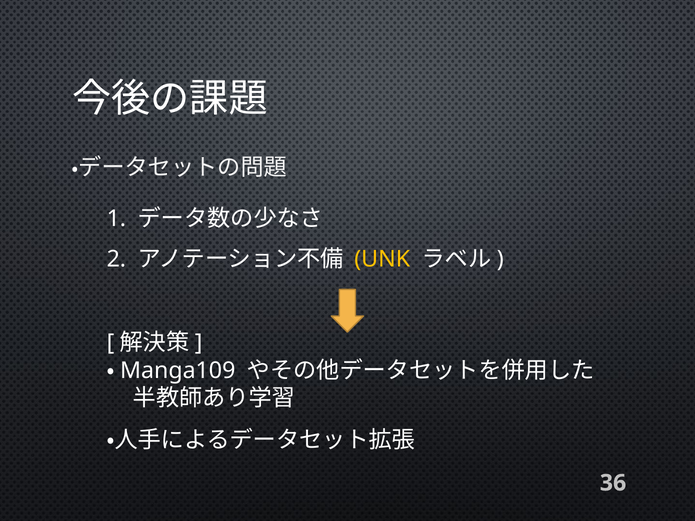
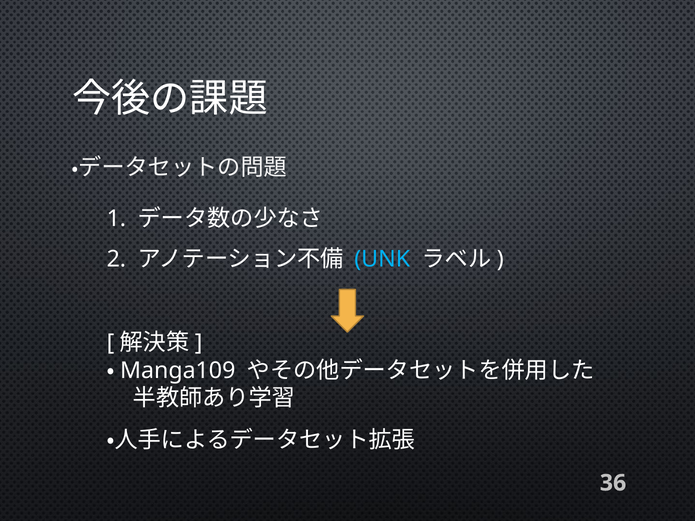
UNK colour: yellow -> light blue (382, 259)
